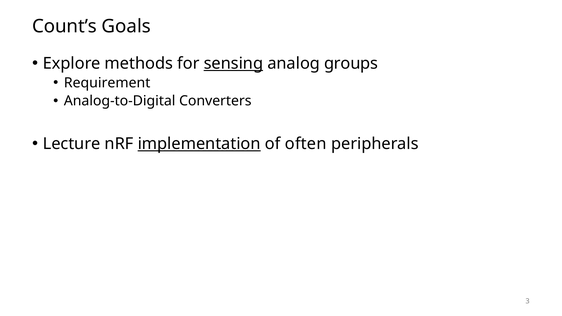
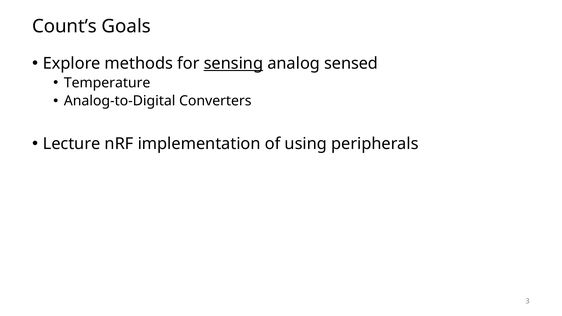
groups: groups -> sensed (351, 64)
Requirement: Requirement -> Temperature (107, 83)
implementation underline: present -> none (199, 144)
often: often -> using (306, 144)
